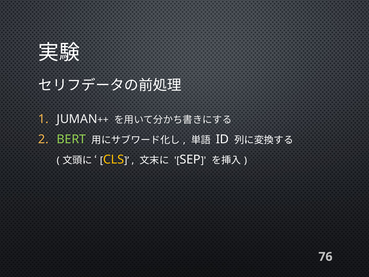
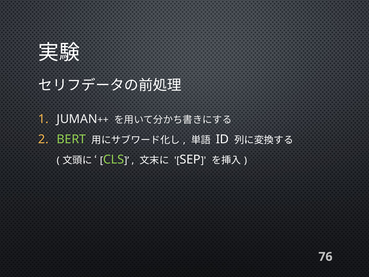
CLS colour: yellow -> light green (114, 159)
